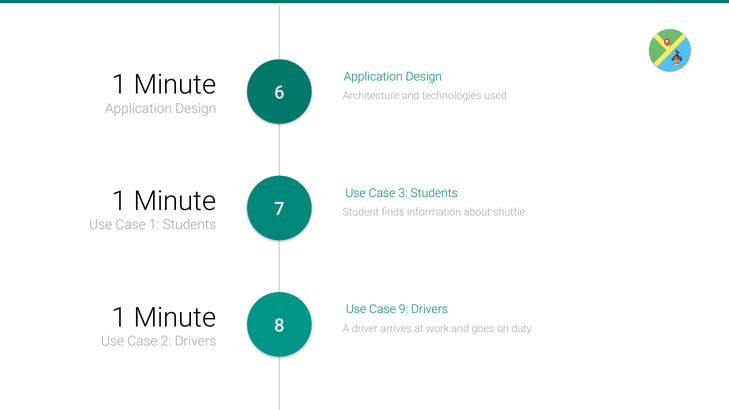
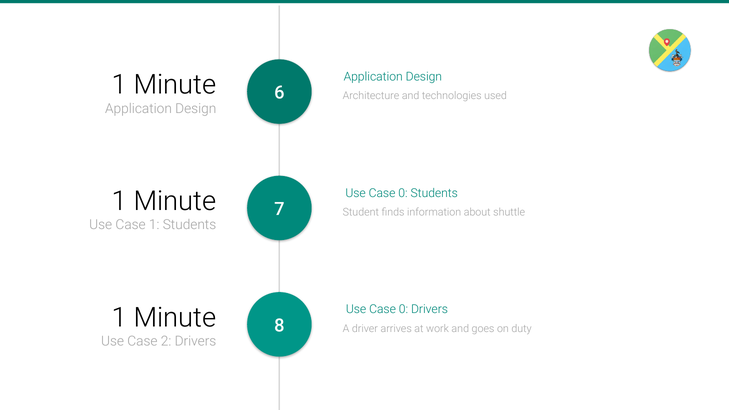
3: 3 -> 0 (403, 193)
9: 9 -> 0 (403, 309)
